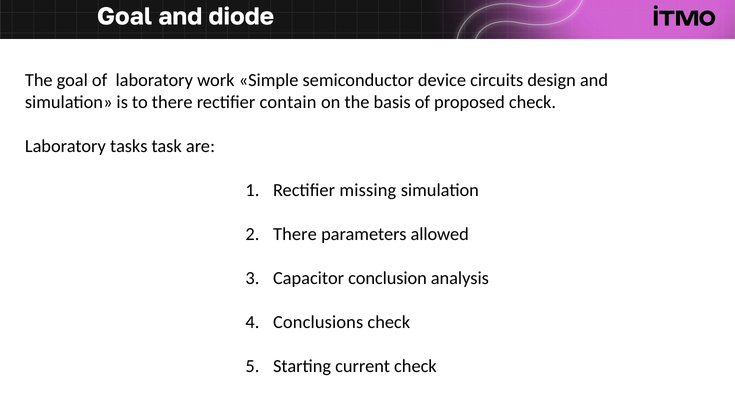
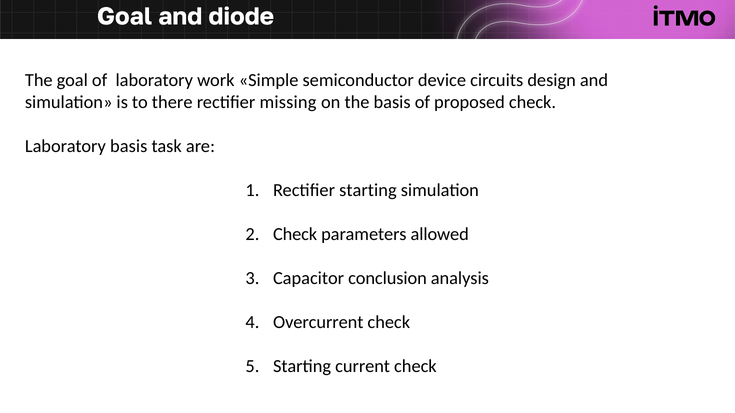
contain: contain -> missing (288, 102)
Laboratory tasks: tasks -> basis (129, 146)
Rectifier missing: missing -> starting (368, 190)
There: There -> Check (295, 234)
Conclusions: Conclusions -> Overcurrent (318, 323)
